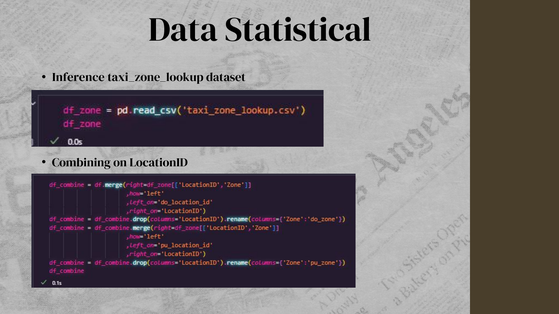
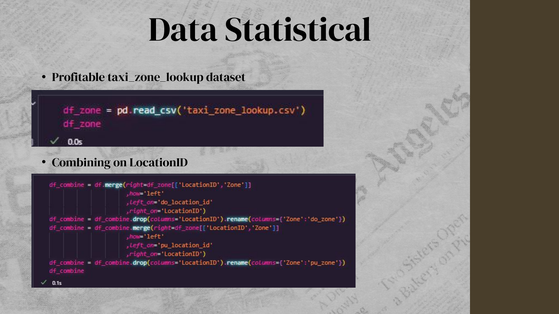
Inference: Inference -> Profitable (78, 77)
